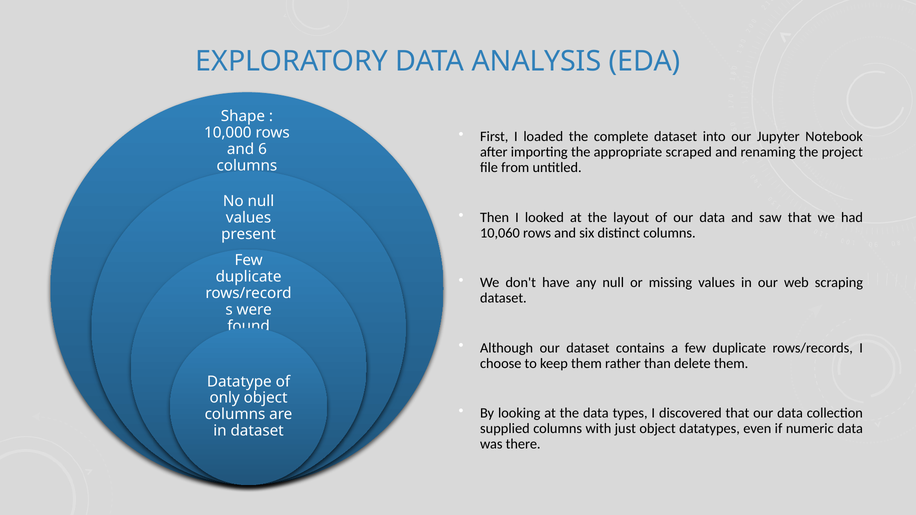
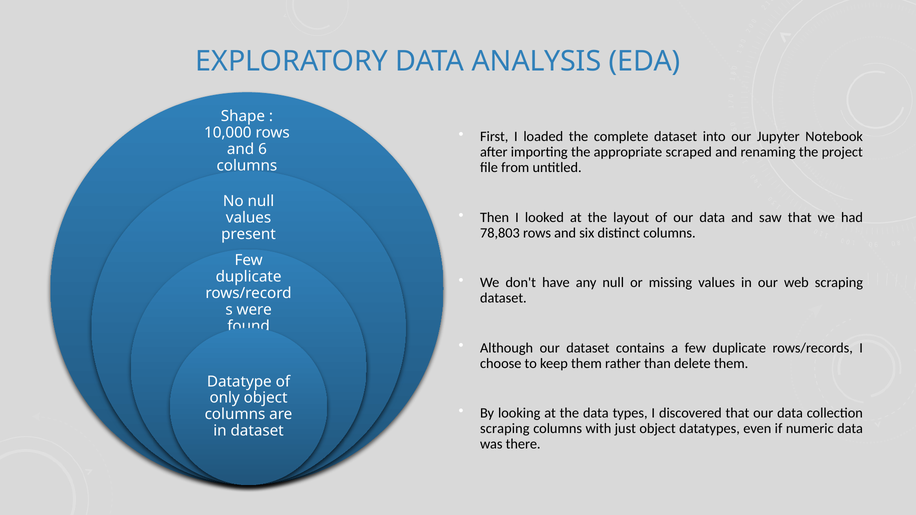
10,060: 10,060 -> 78,803 (500, 233)
supplied: supplied -> scraping (505, 429)
